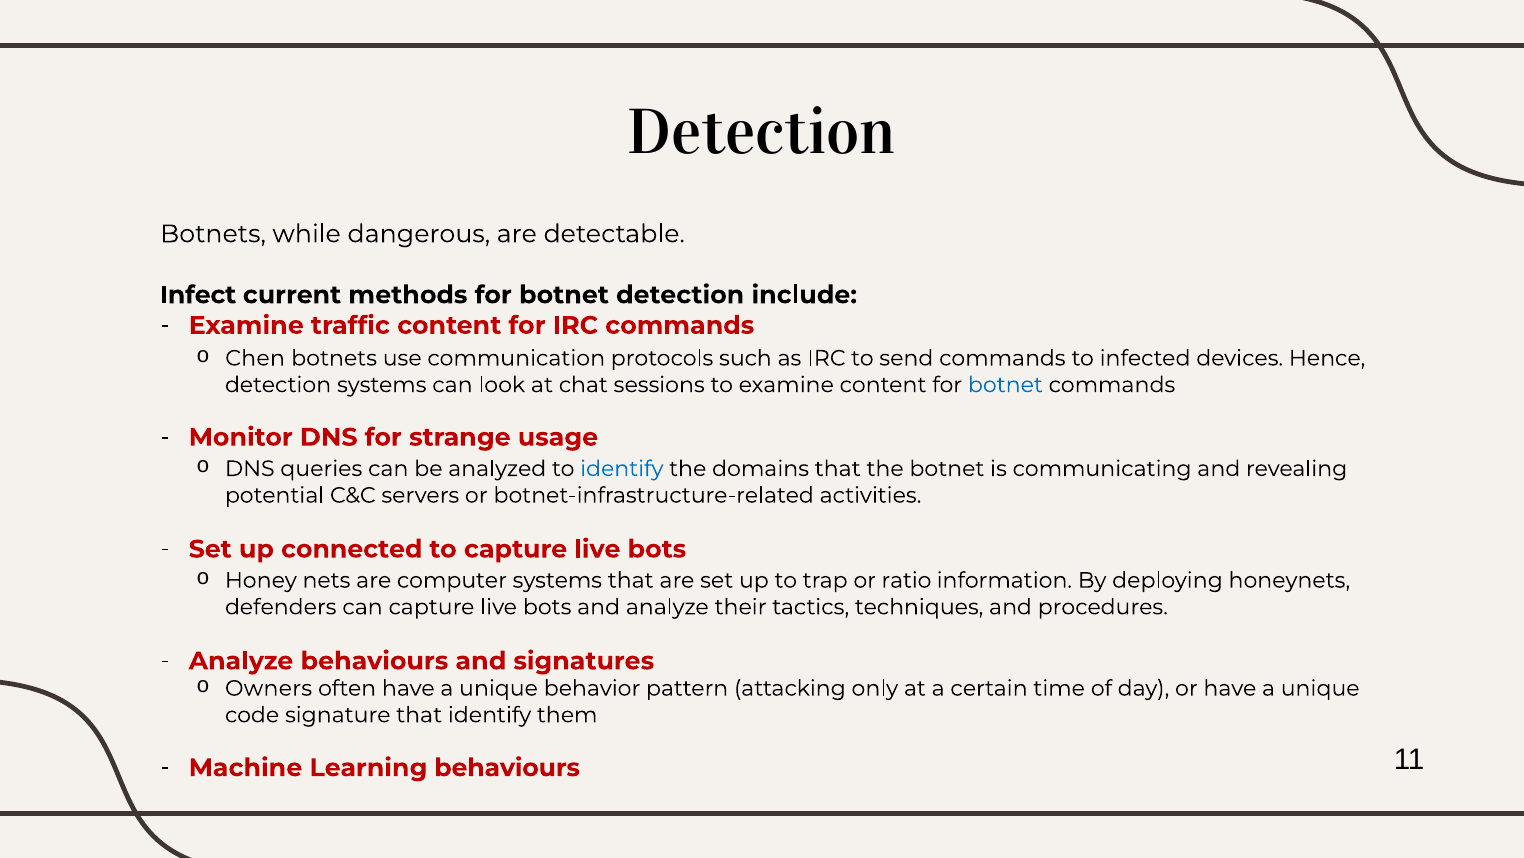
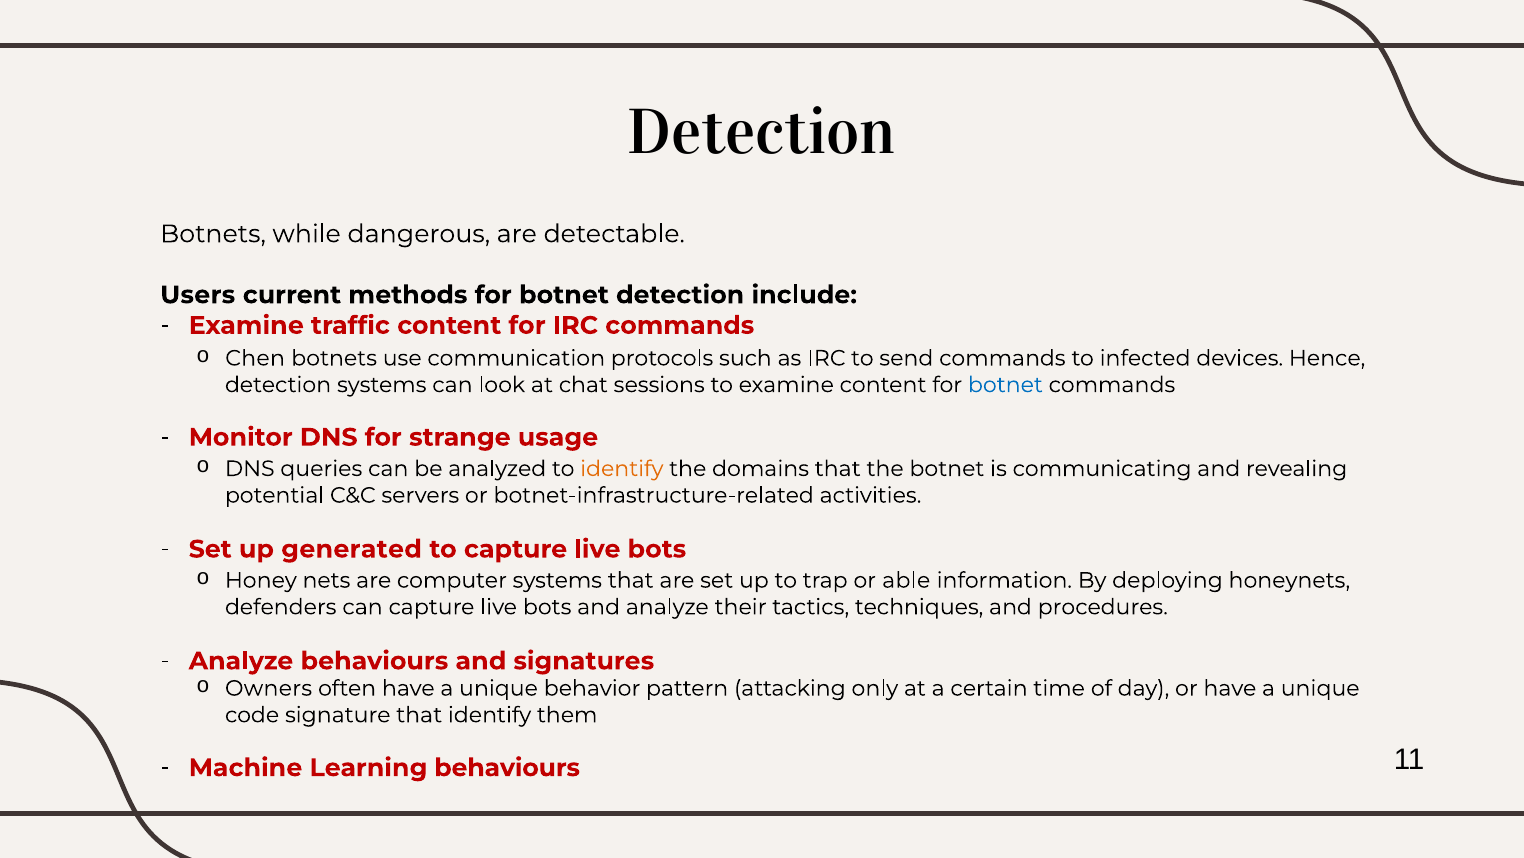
Infect: Infect -> Users (198, 295)
identify colour: blue -> orange (622, 468)
connected: connected -> generated (352, 549)
ratio: ratio -> able (906, 580)
